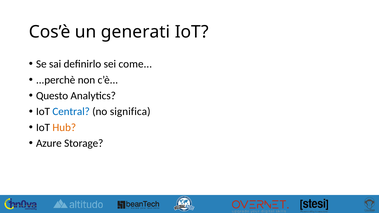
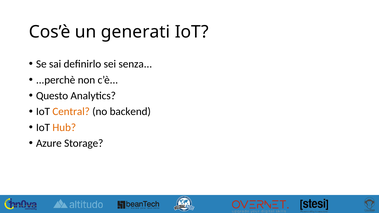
come: come -> senza (135, 64)
Central colour: blue -> orange (71, 112)
significa: significa -> backend (130, 112)
